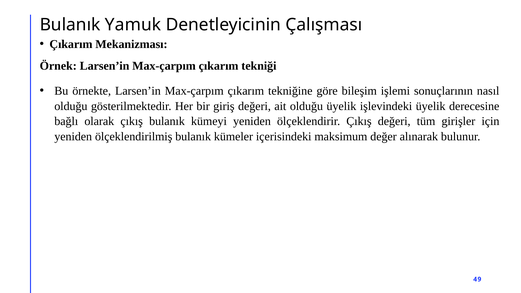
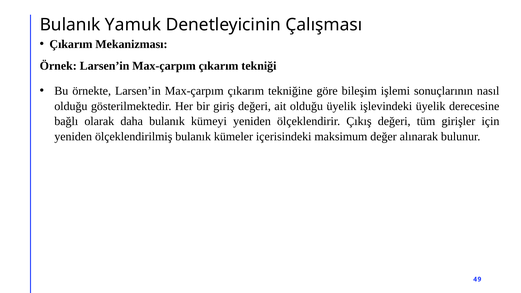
olarak çıkış: çıkış -> daha (132, 121)
